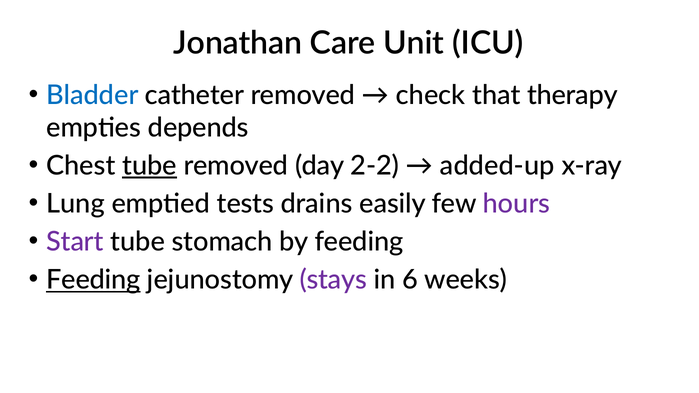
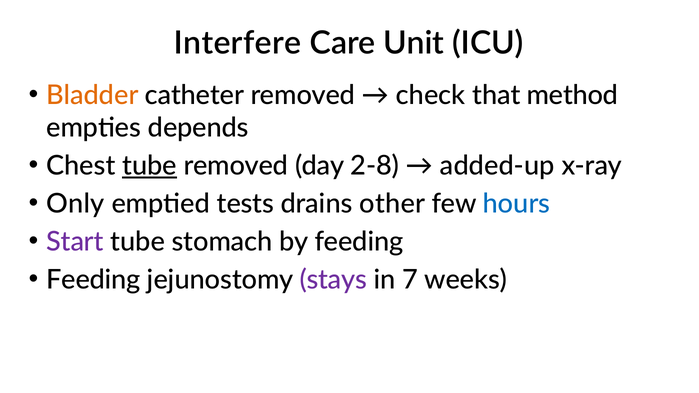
Jonathan: Jonathan -> Interfere (237, 43)
Bladder colour: blue -> orange (92, 95)
therapy: therapy -> method (572, 95)
2-2: 2-2 -> 2-8 (375, 166)
Lung: Lung -> Only (75, 204)
easily: easily -> other (392, 204)
hours colour: purple -> blue (516, 204)
Feeding underline: present -> none (93, 280)
6: 6 -> 7 (410, 280)
